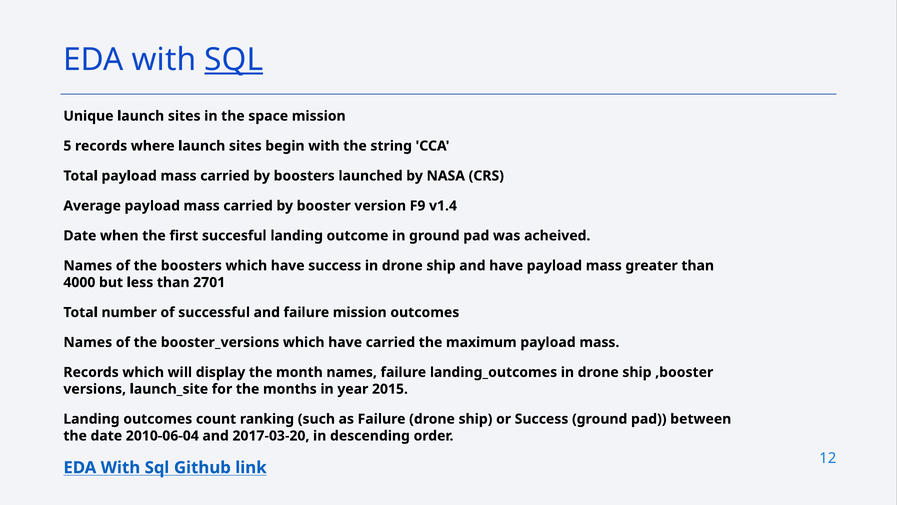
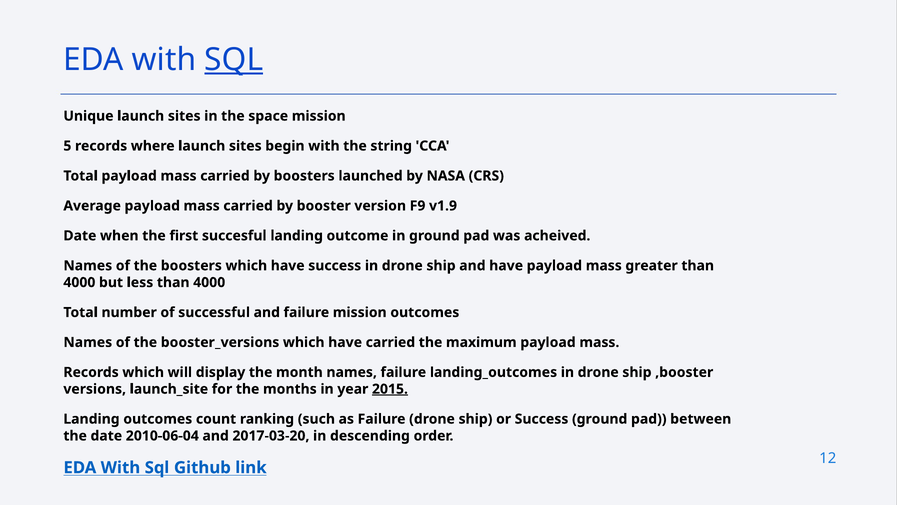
v1.4: v1.4 -> v1.9 (443, 206)
less than 2701: 2701 -> 4000 (209, 282)
2015 underline: none -> present (390, 389)
